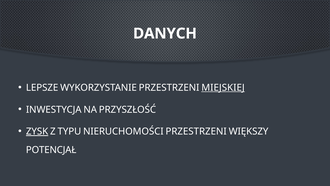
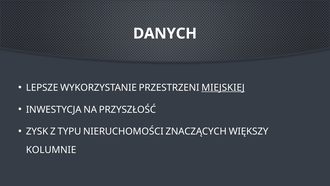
ZYSK underline: present -> none (37, 131)
NIERUCHOMOŚCI PRZESTRZENI: PRZESTRZENI -> ZNACZĄCYCH (196, 131)
POTENCJAŁ: POTENCJAŁ -> KOLUMNIE (51, 150)
